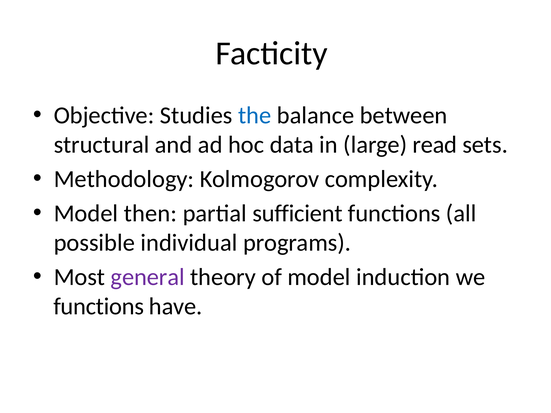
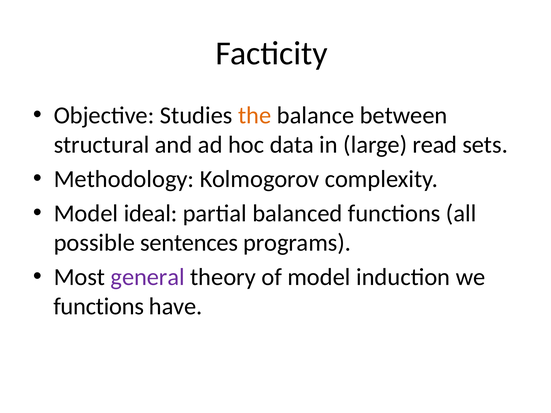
the colour: blue -> orange (255, 116)
then: then -> ideal (151, 214)
sufficient: sufficient -> balanced (297, 214)
individual: individual -> sentences (189, 243)
